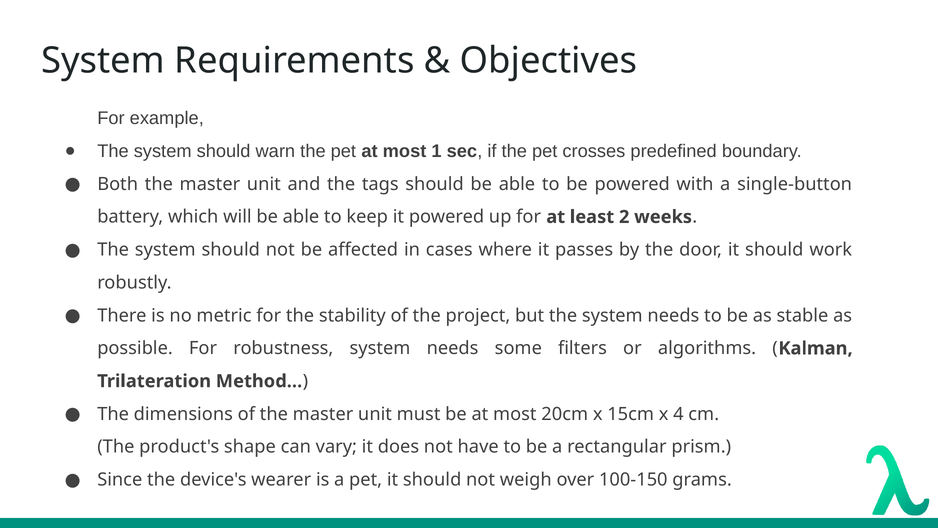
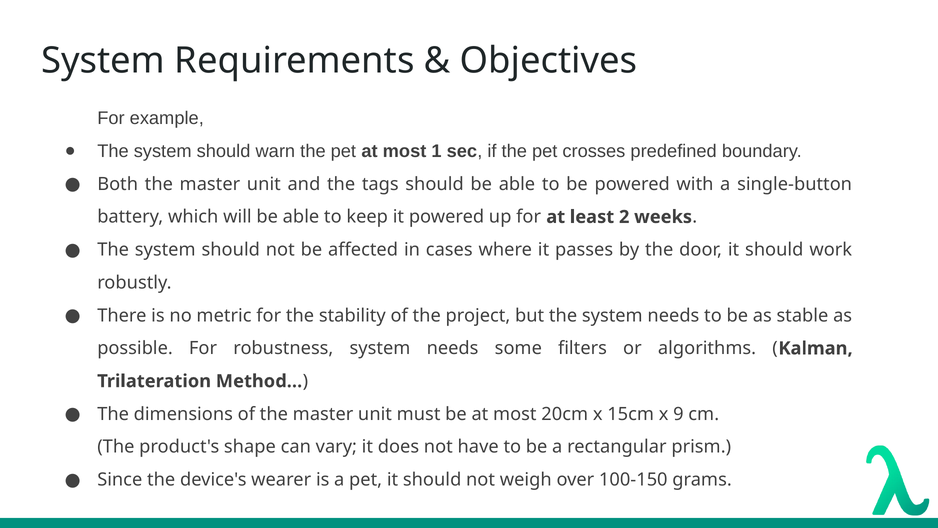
4: 4 -> 9 (678, 414)
